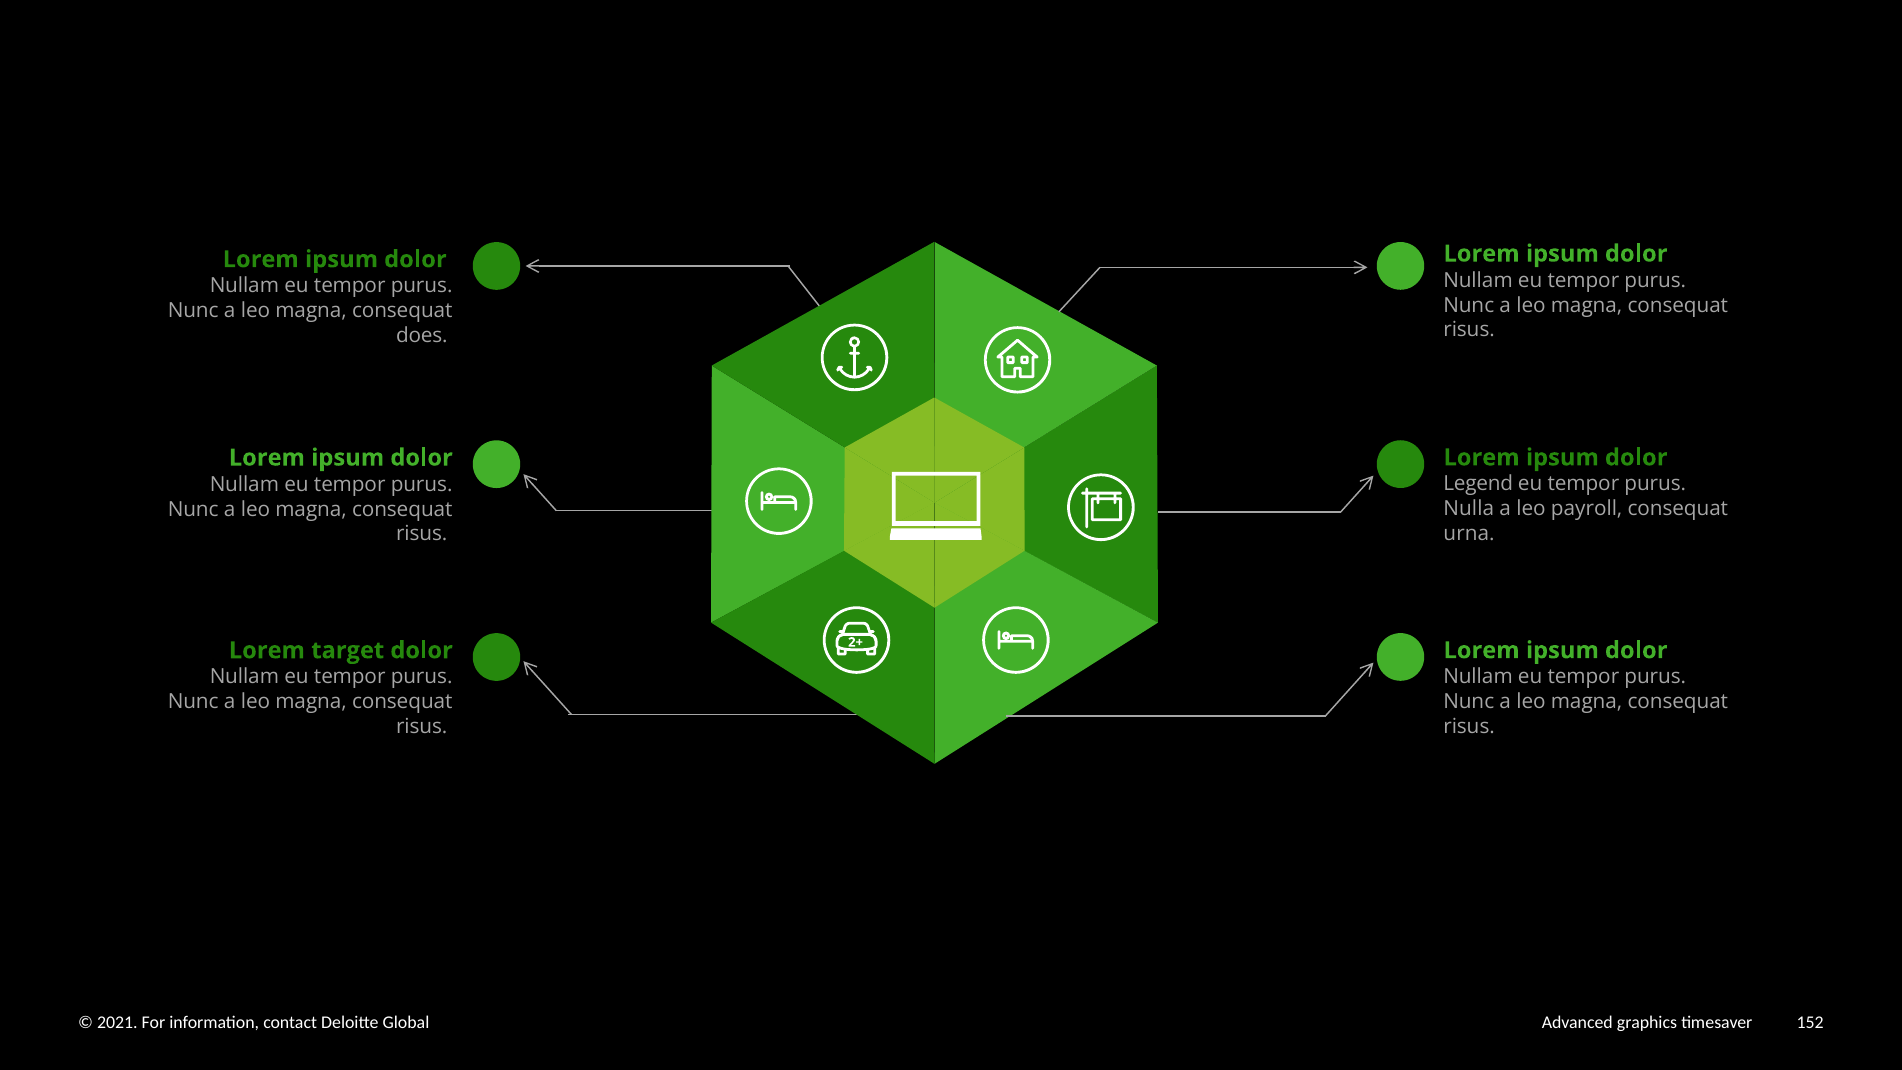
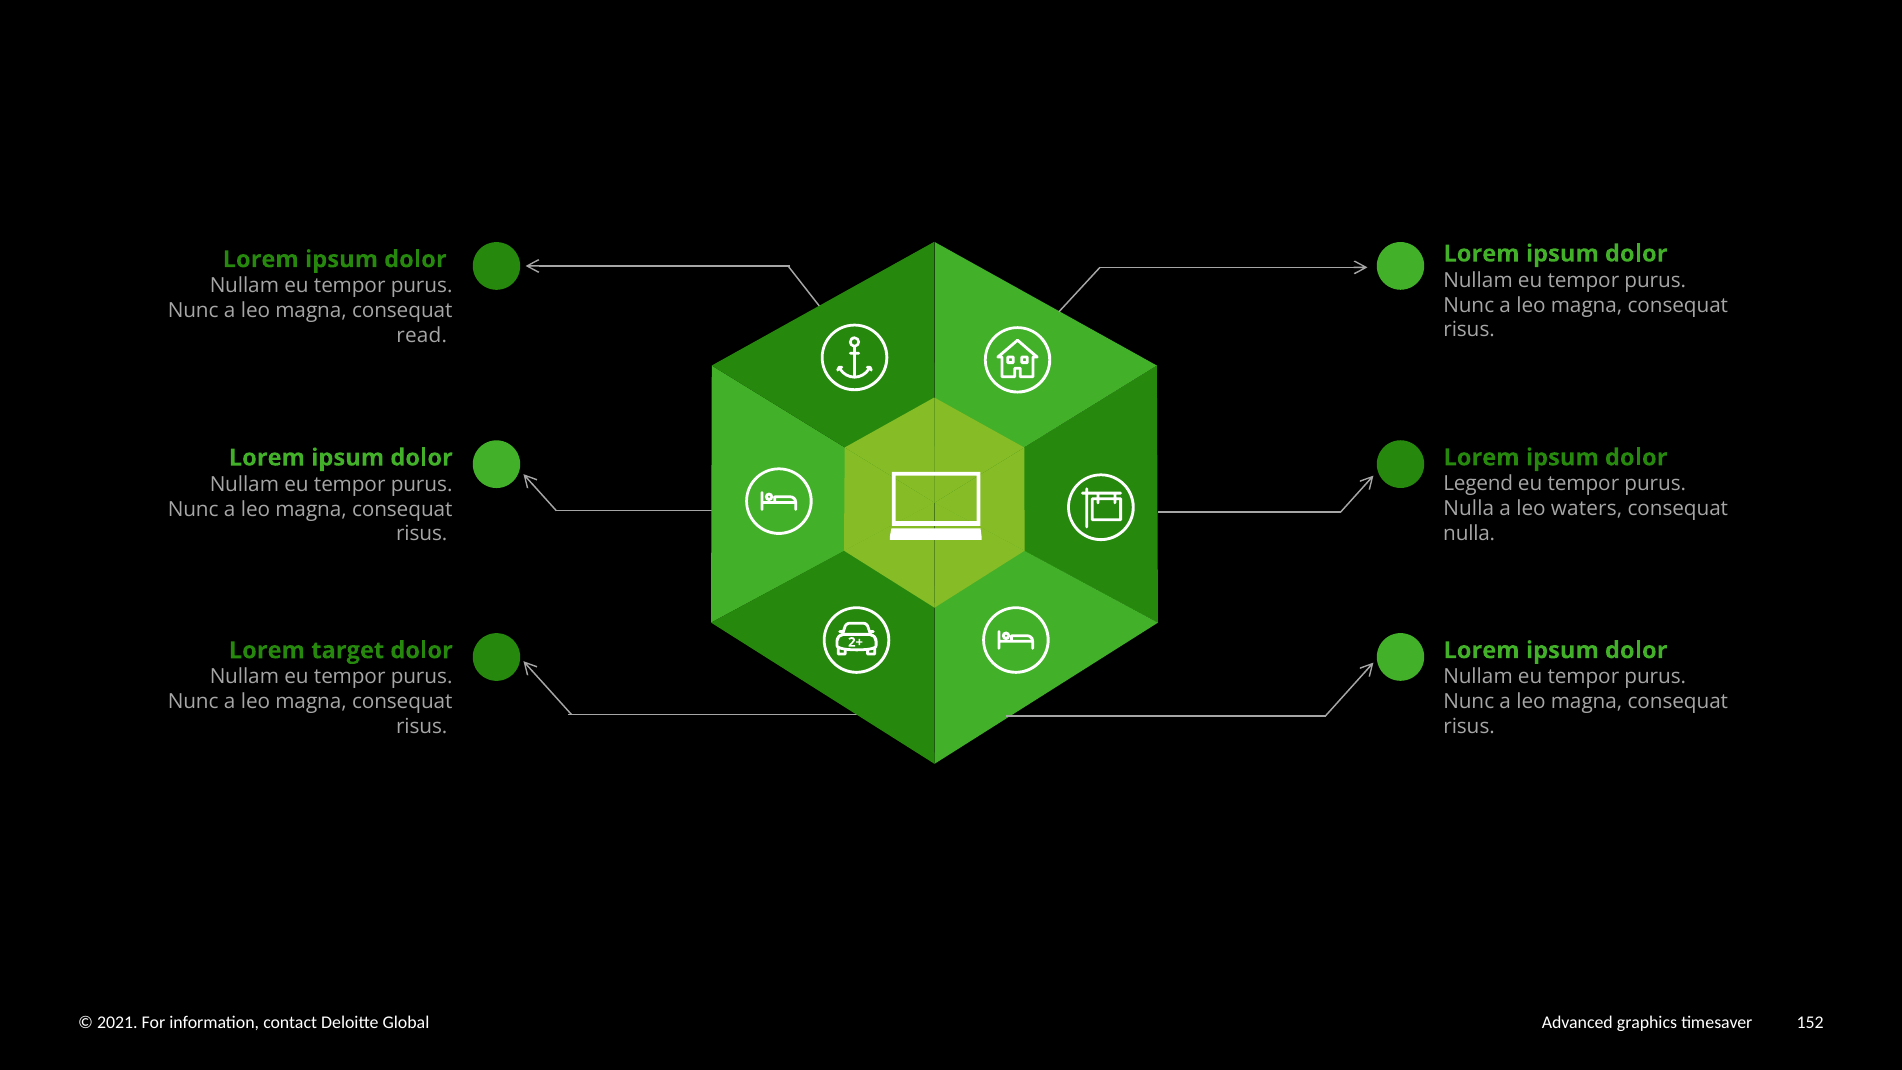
does: does -> read (422, 336)
payroll: payroll -> waters (1587, 509)
urna: urna -> nulla (1469, 534)
